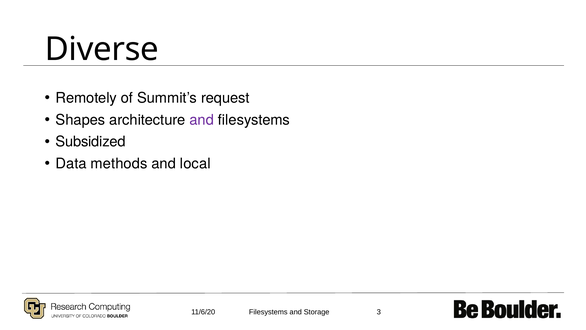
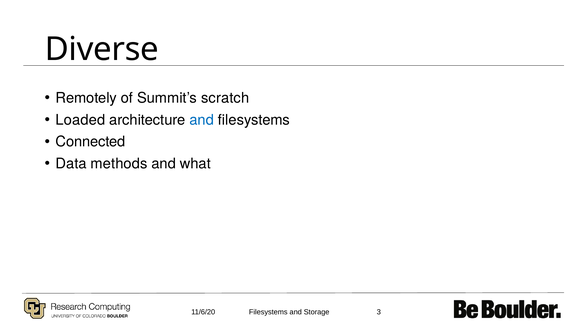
request: request -> scratch (225, 98)
Shapes: Shapes -> Loaded (80, 120)
and colour: purple -> blue (202, 120)
Subsidized: Subsidized -> Connected (91, 142)
local: local -> what (195, 164)
